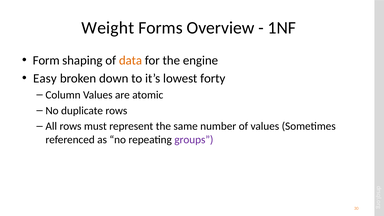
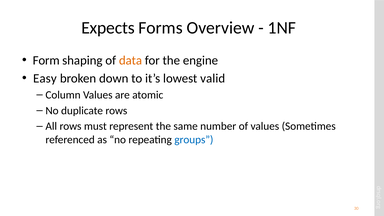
Weight: Weight -> Expects (108, 28)
forty: forty -> valid (213, 78)
groups colour: purple -> blue (194, 140)
